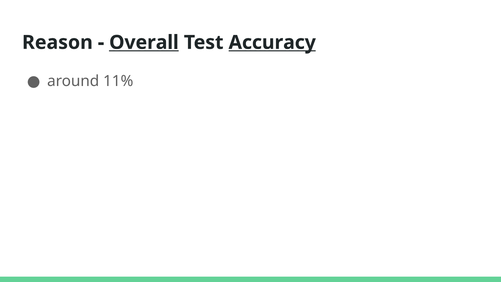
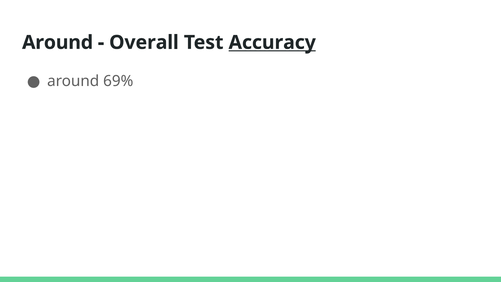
Reason: Reason -> Around (58, 42)
Overall underline: present -> none (144, 42)
11%: 11% -> 69% (118, 81)
